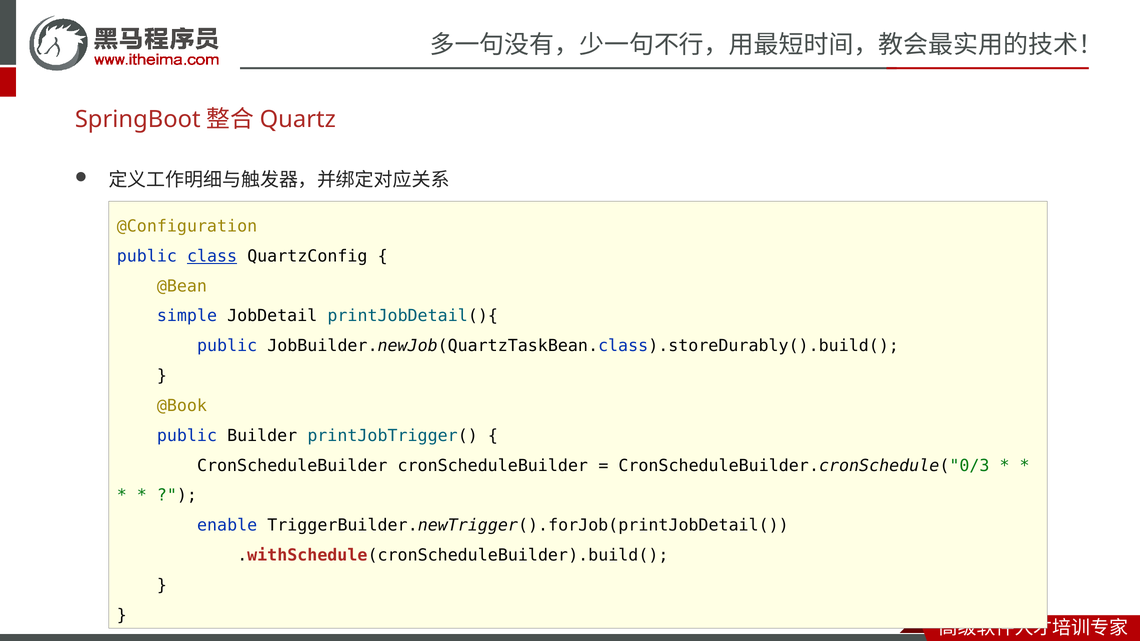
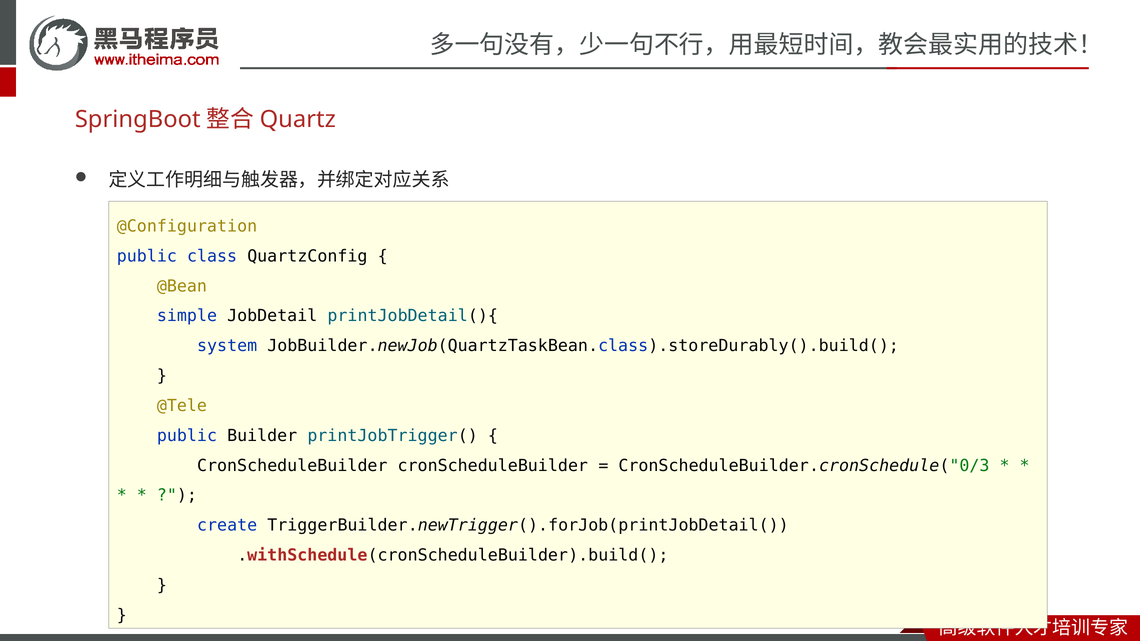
class underline: present -> none (212, 256)
public: public -> system (227, 346)
@Book: @Book -> @Tele (182, 406)
enable: enable -> create (227, 526)
